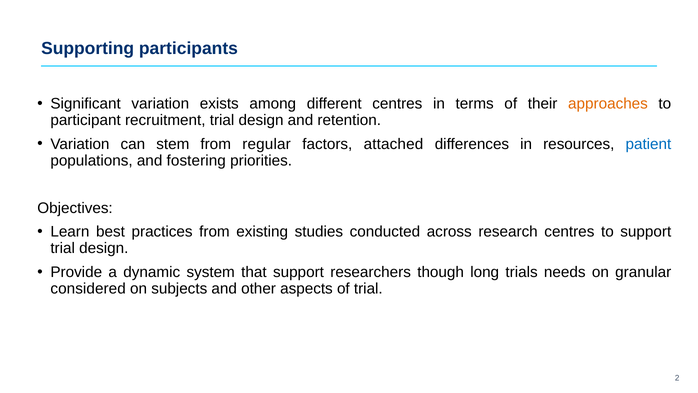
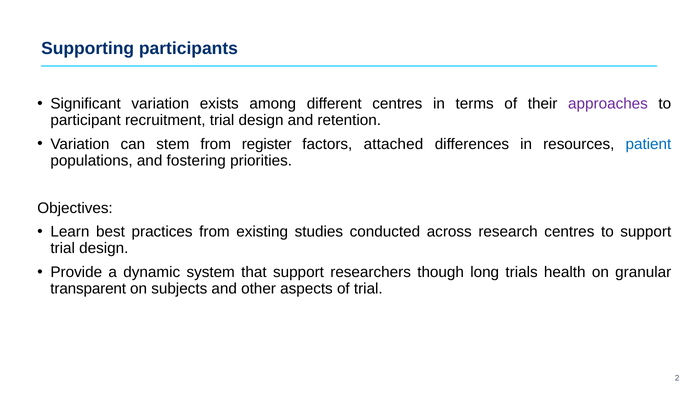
approaches colour: orange -> purple (608, 104)
regular: regular -> register (267, 144)
needs: needs -> health (565, 272)
considered: considered -> transparent (88, 288)
